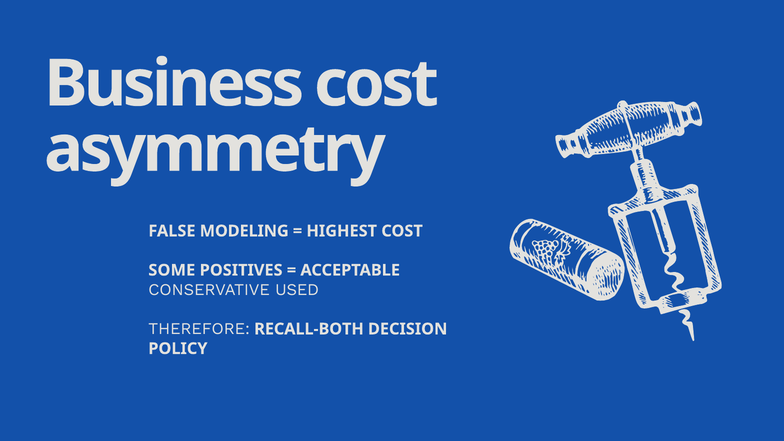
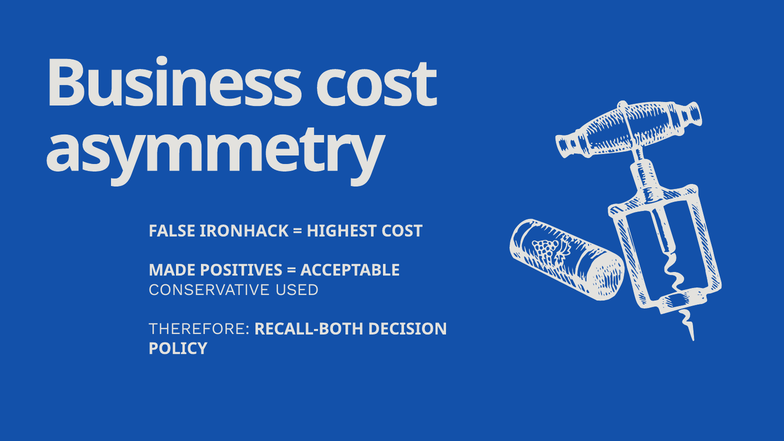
MODELING: MODELING -> IRONHACK (244, 231)
SOME: SOME -> MADE (172, 270)
